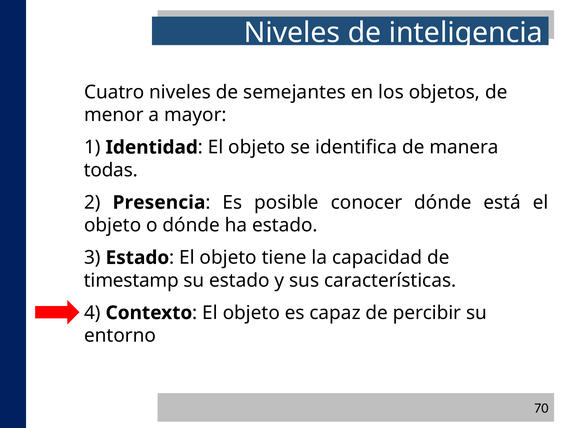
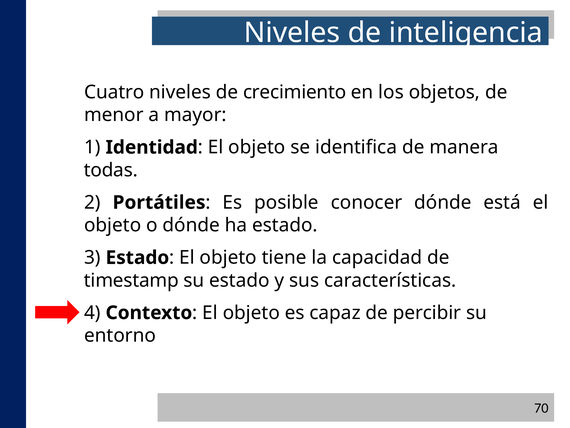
semejantes: semejantes -> crecimiento (295, 92)
Presencia: Presencia -> Portátiles (159, 202)
